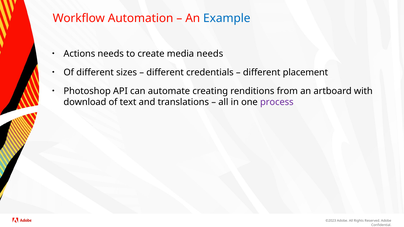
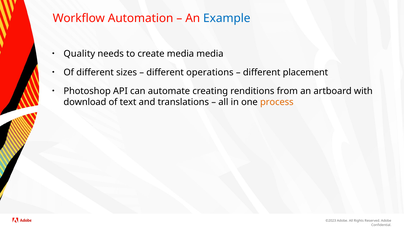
Actions: Actions -> Quality (79, 54)
media needs: needs -> media (210, 54)
credentials: credentials -> operations (210, 73)
process colour: purple -> orange (277, 102)
